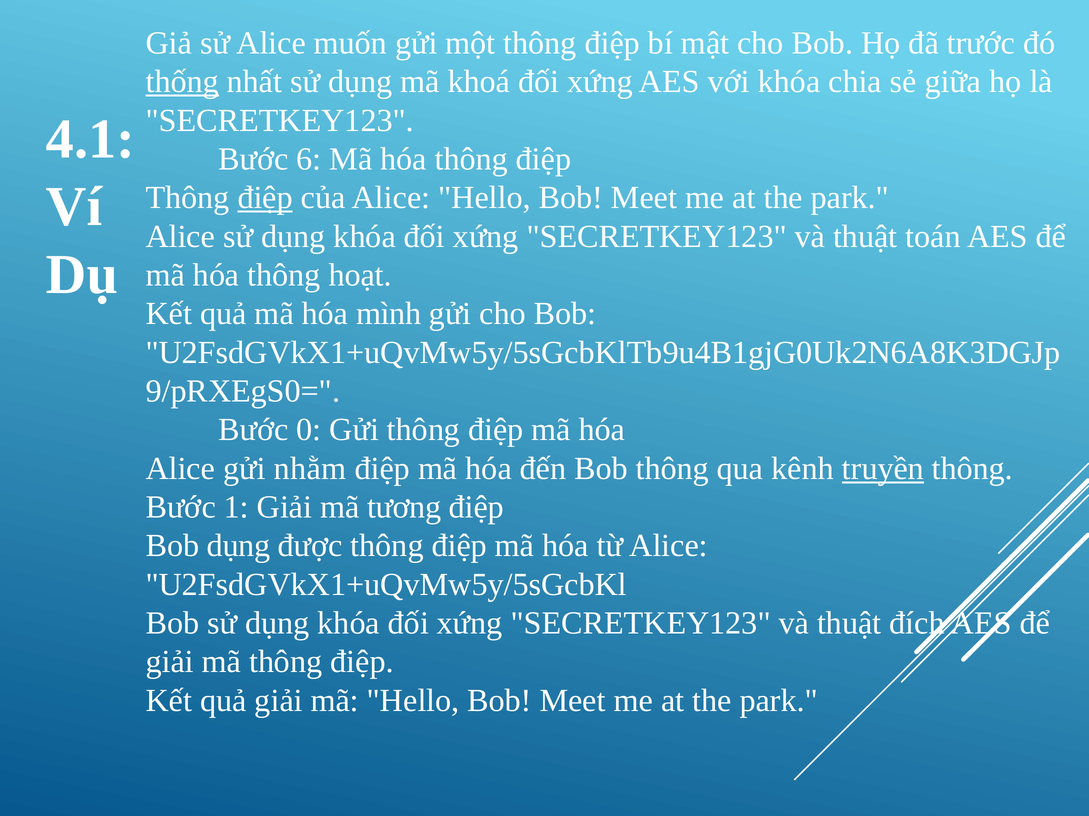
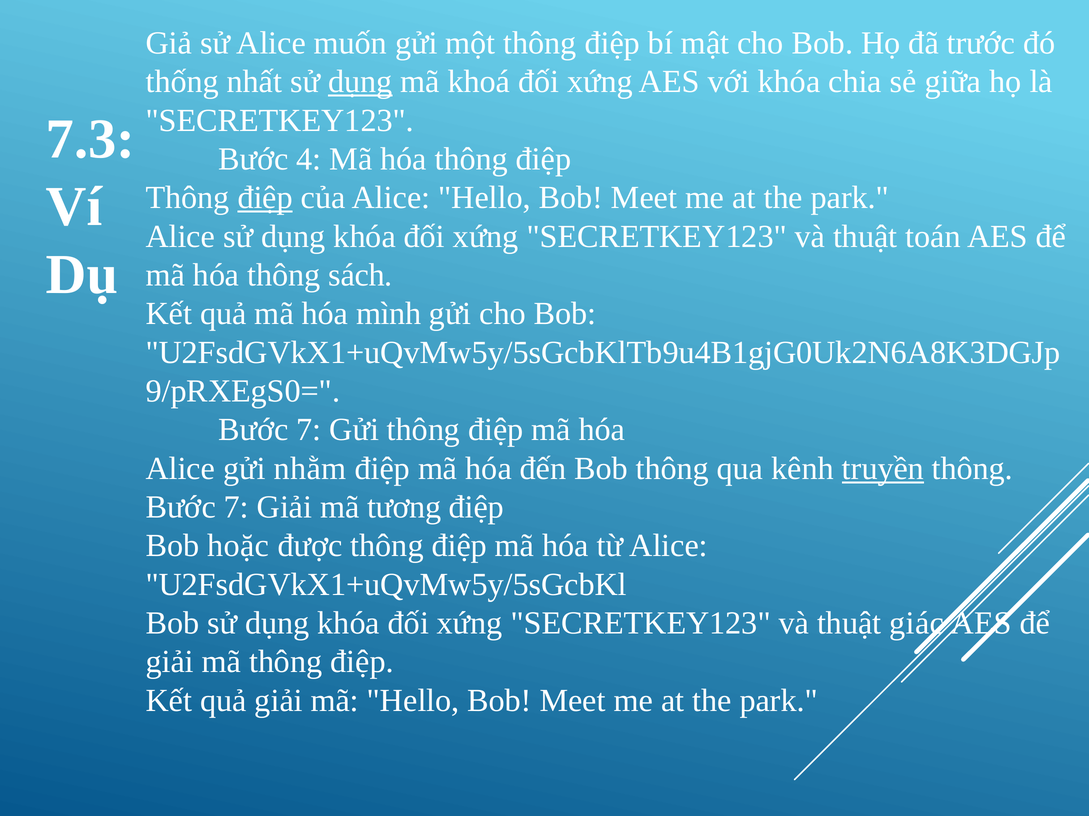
thống underline: present -> none (182, 82)
dụng underline: none -> present (360, 82)
4.1: 4.1 -> 7.3 (91, 139)
6: 6 -> 4 (309, 159)
hoạt: hoạt -> sách (360, 275)
0: 0 -> 7 (309, 430)
1: 1 -> 7 (236, 508)
Bob dụng: dụng -> hoặc (238, 546)
đích: đích -> giác (917, 624)
